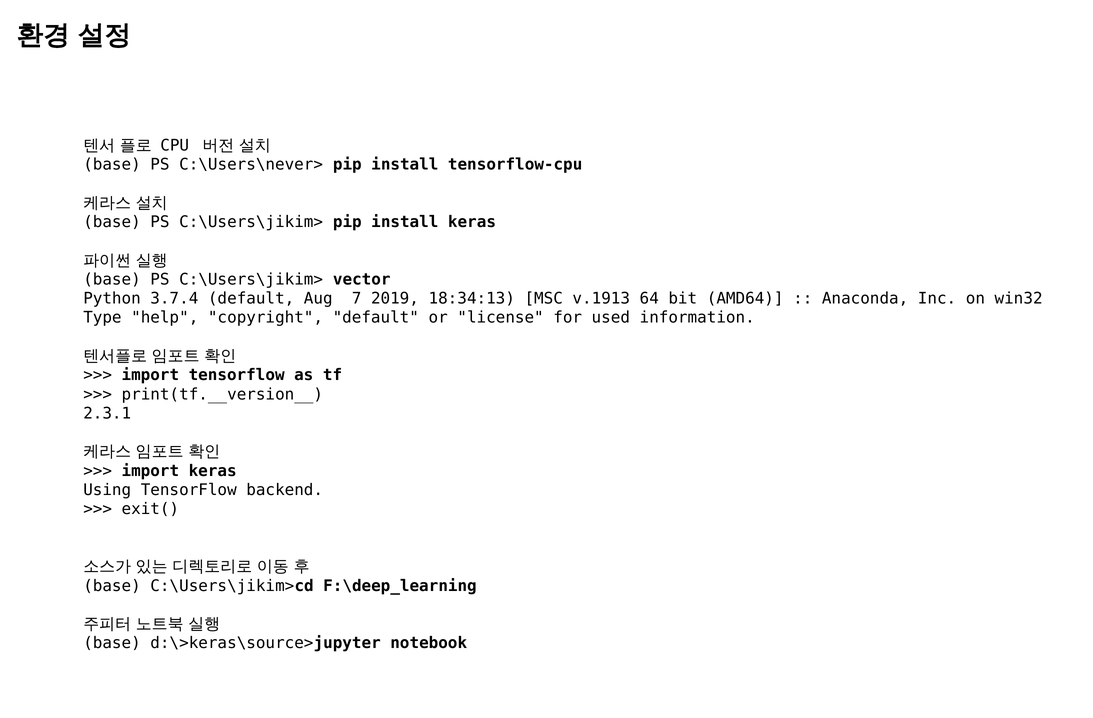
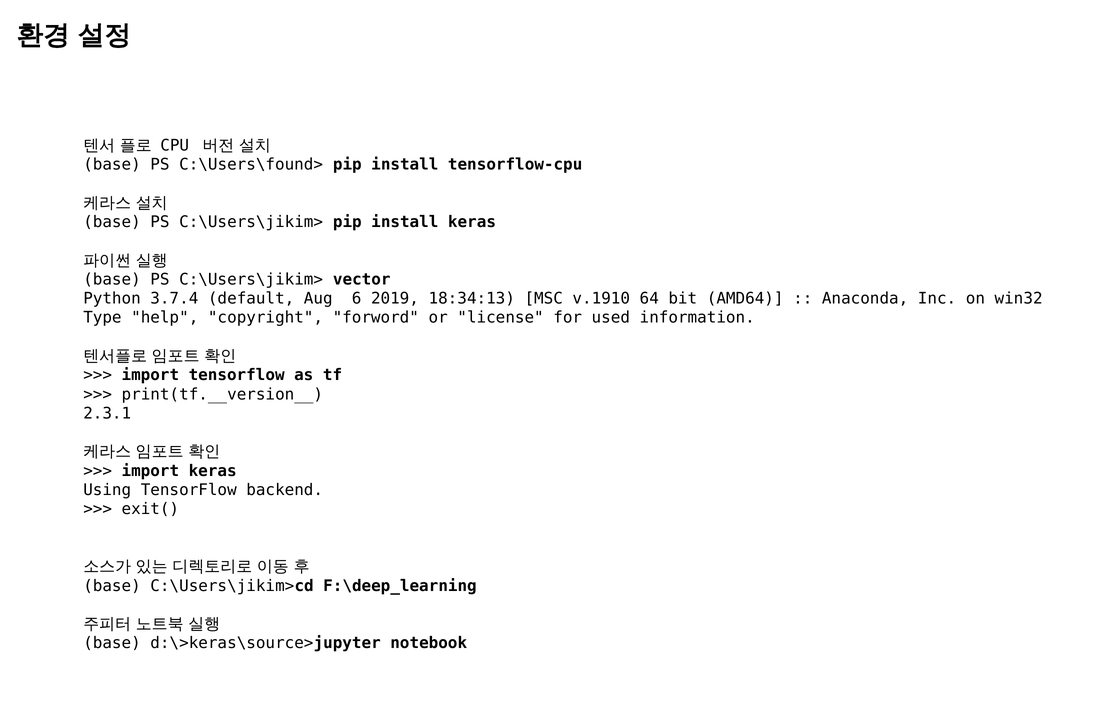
C:\Users\never>: C:\Users\never> -> C:\Users\found> (251, 165)
7: 7 -> 6 (357, 299)
v.1913: v.1913 -> v.1910 (601, 299)
copyright default: default -> forword (376, 318)
